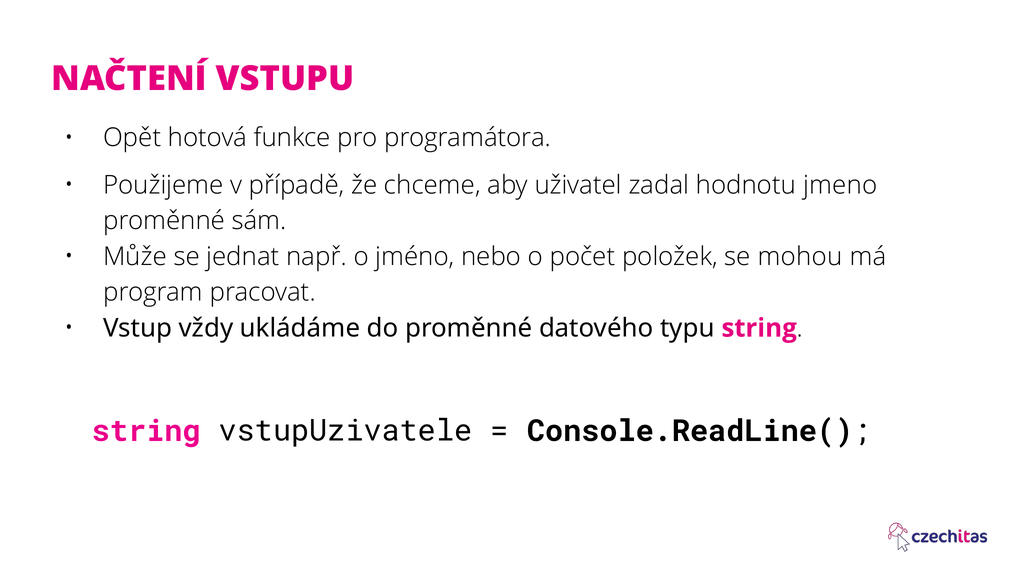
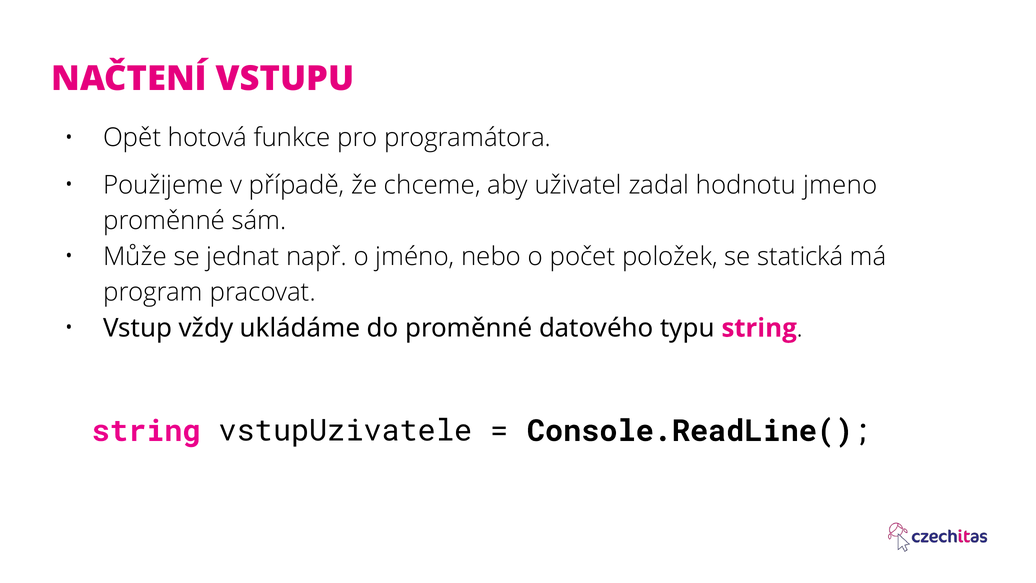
mohou: mohou -> statická (800, 257)
